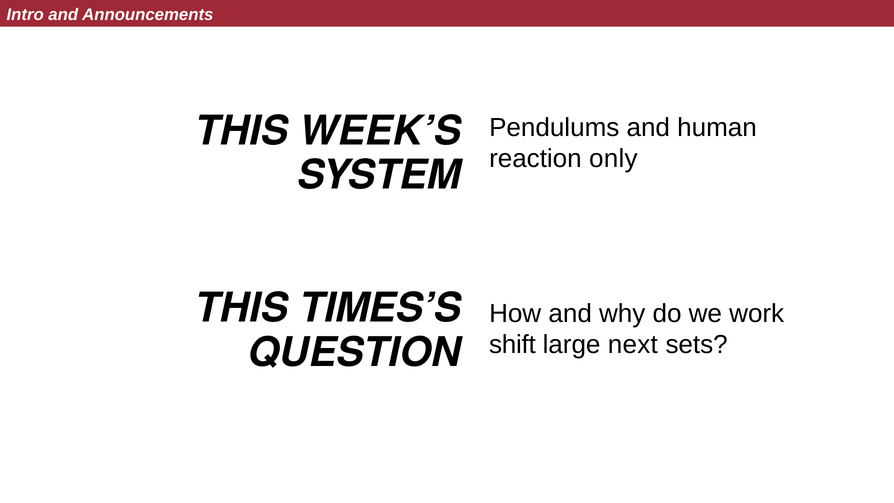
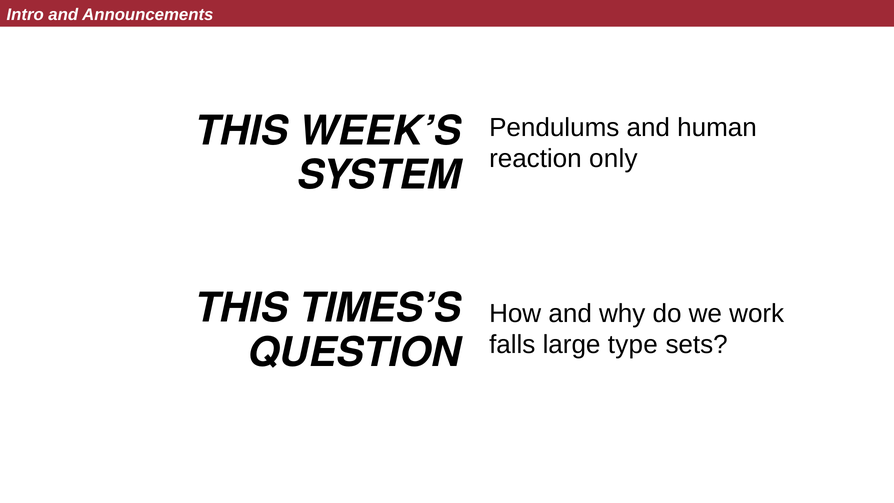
shift: shift -> falls (512, 345)
next: next -> type (633, 345)
